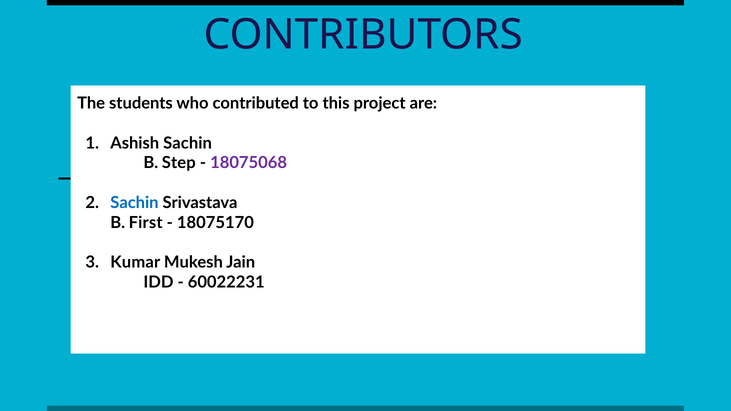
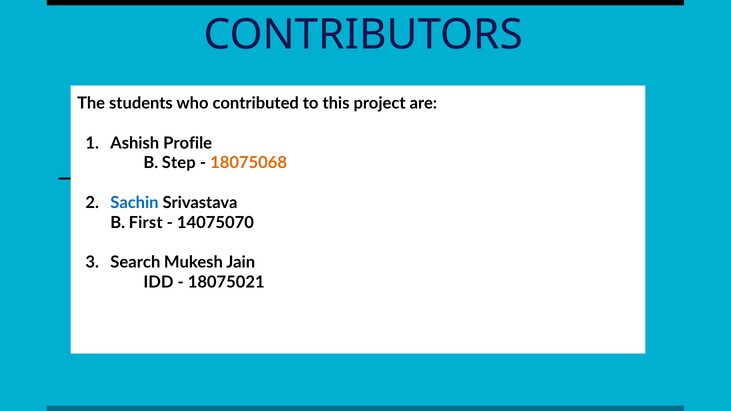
Ashish Sachin: Sachin -> Profile (188, 143)
18075068 colour: purple -> orange (249, 163)
18075170: 18075170 -> 14075070 (215, 223)
Kumar: Kumar -> Search (135, 262)
60022231: 60022231 -> 18075021 (226, 282)
